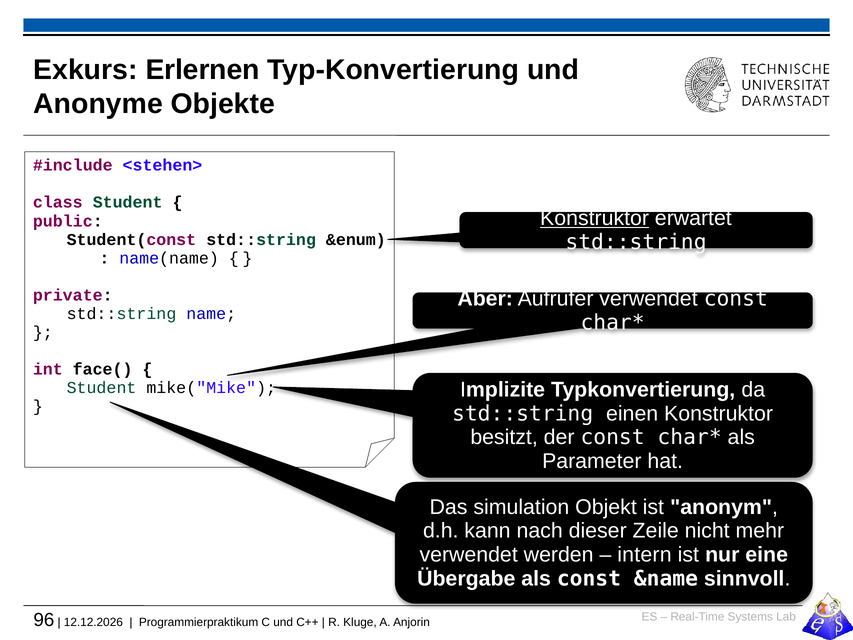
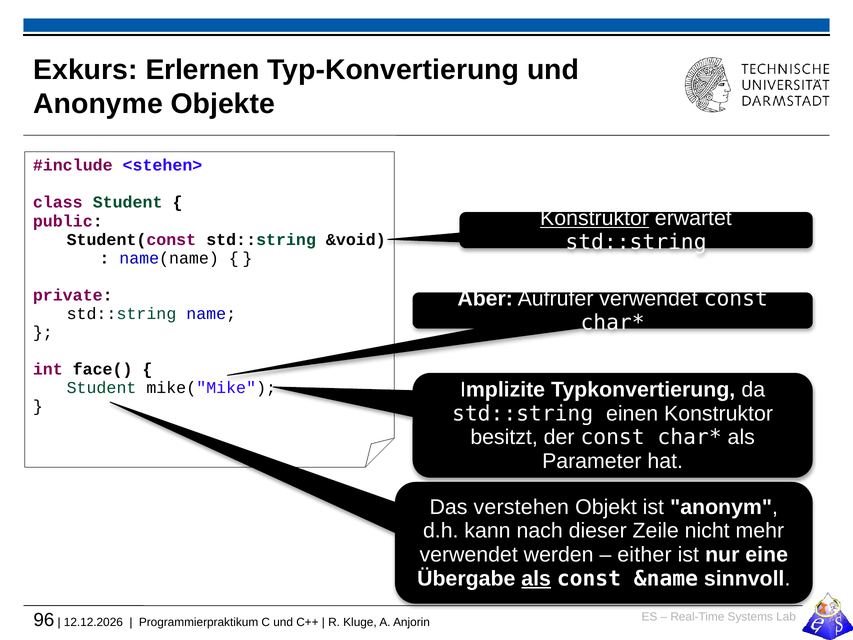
&enum: &enum -> &void (356, 239)
simulation: simulation -> verstehen (521, 507)
intern: intern -> either (644, 555)
als underline: none -> present (536, 578)
